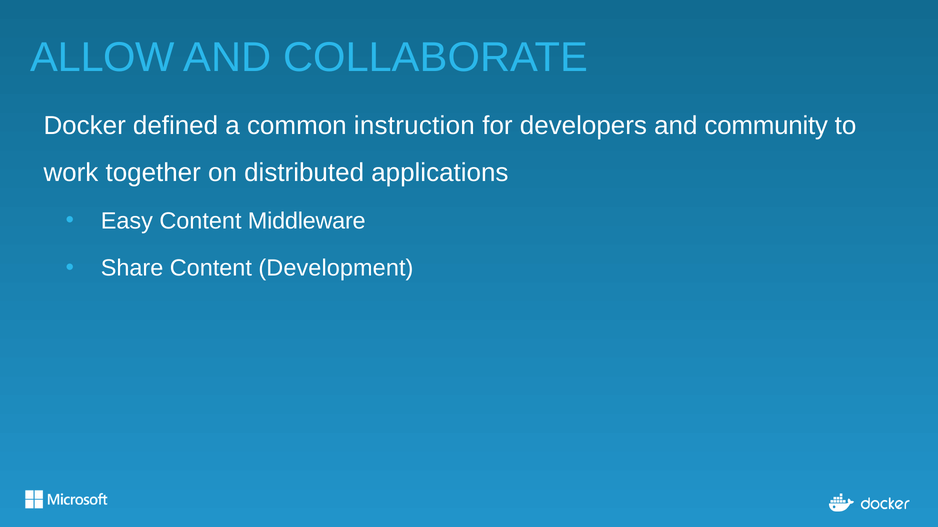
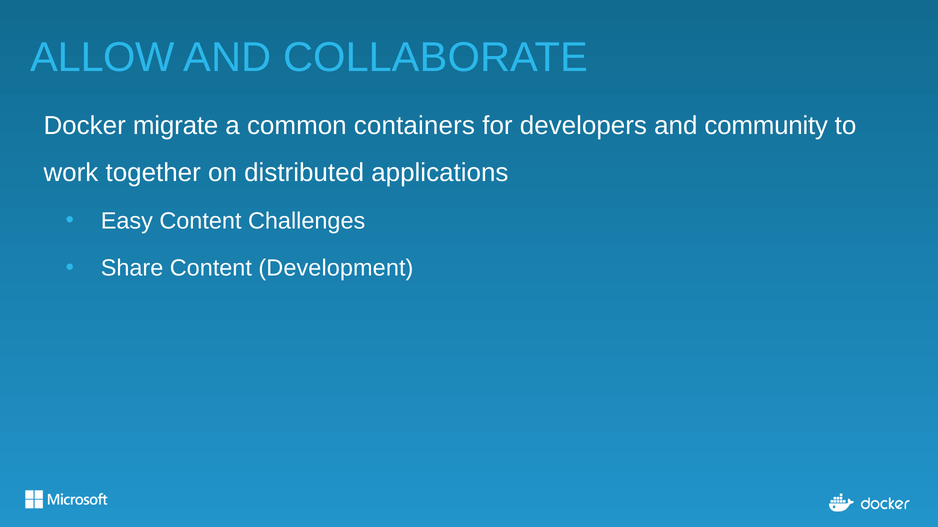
defined: defined -> migrate (176, 126)
instruction: instruction -> containers (414, 126)
Middleware: Middleware -> Challenges (307, 221)
